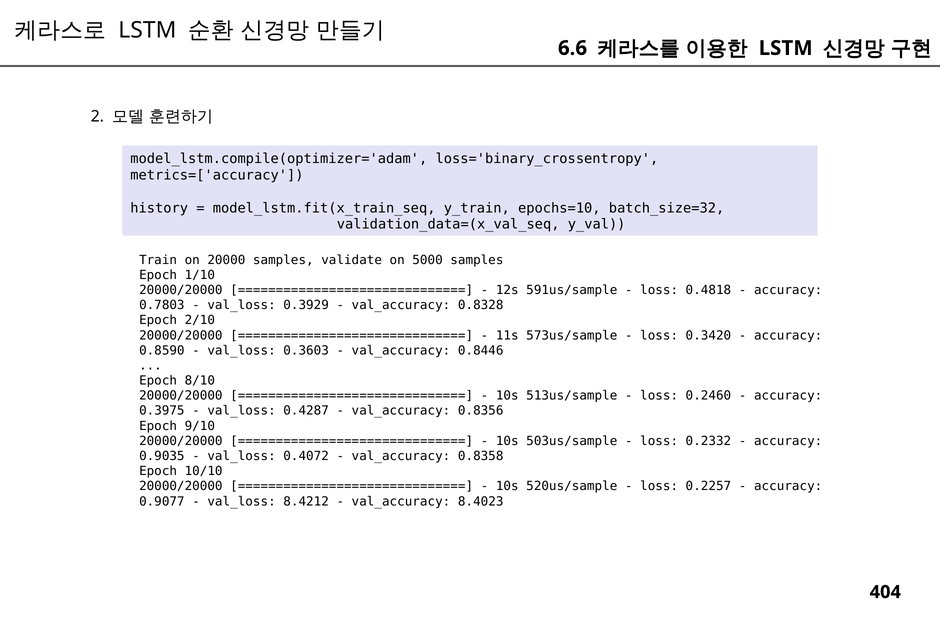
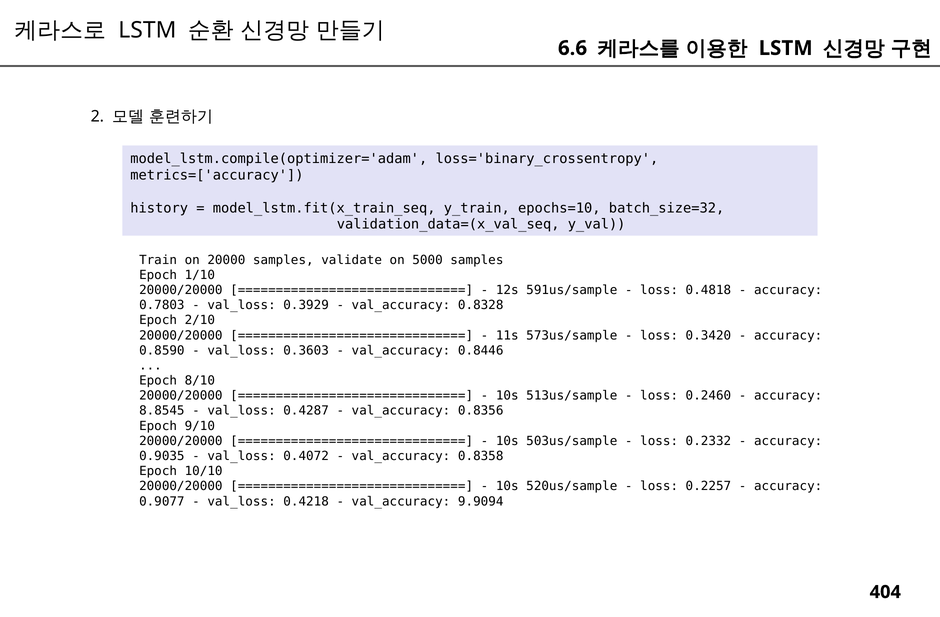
0.3975: 0.3975 -> 8.8545 (162, 411)
8.4212: 8.4212 -> 0.4218 (306, 502)
8.4023: 8.4023 -> 9.9094 (481, 502)
